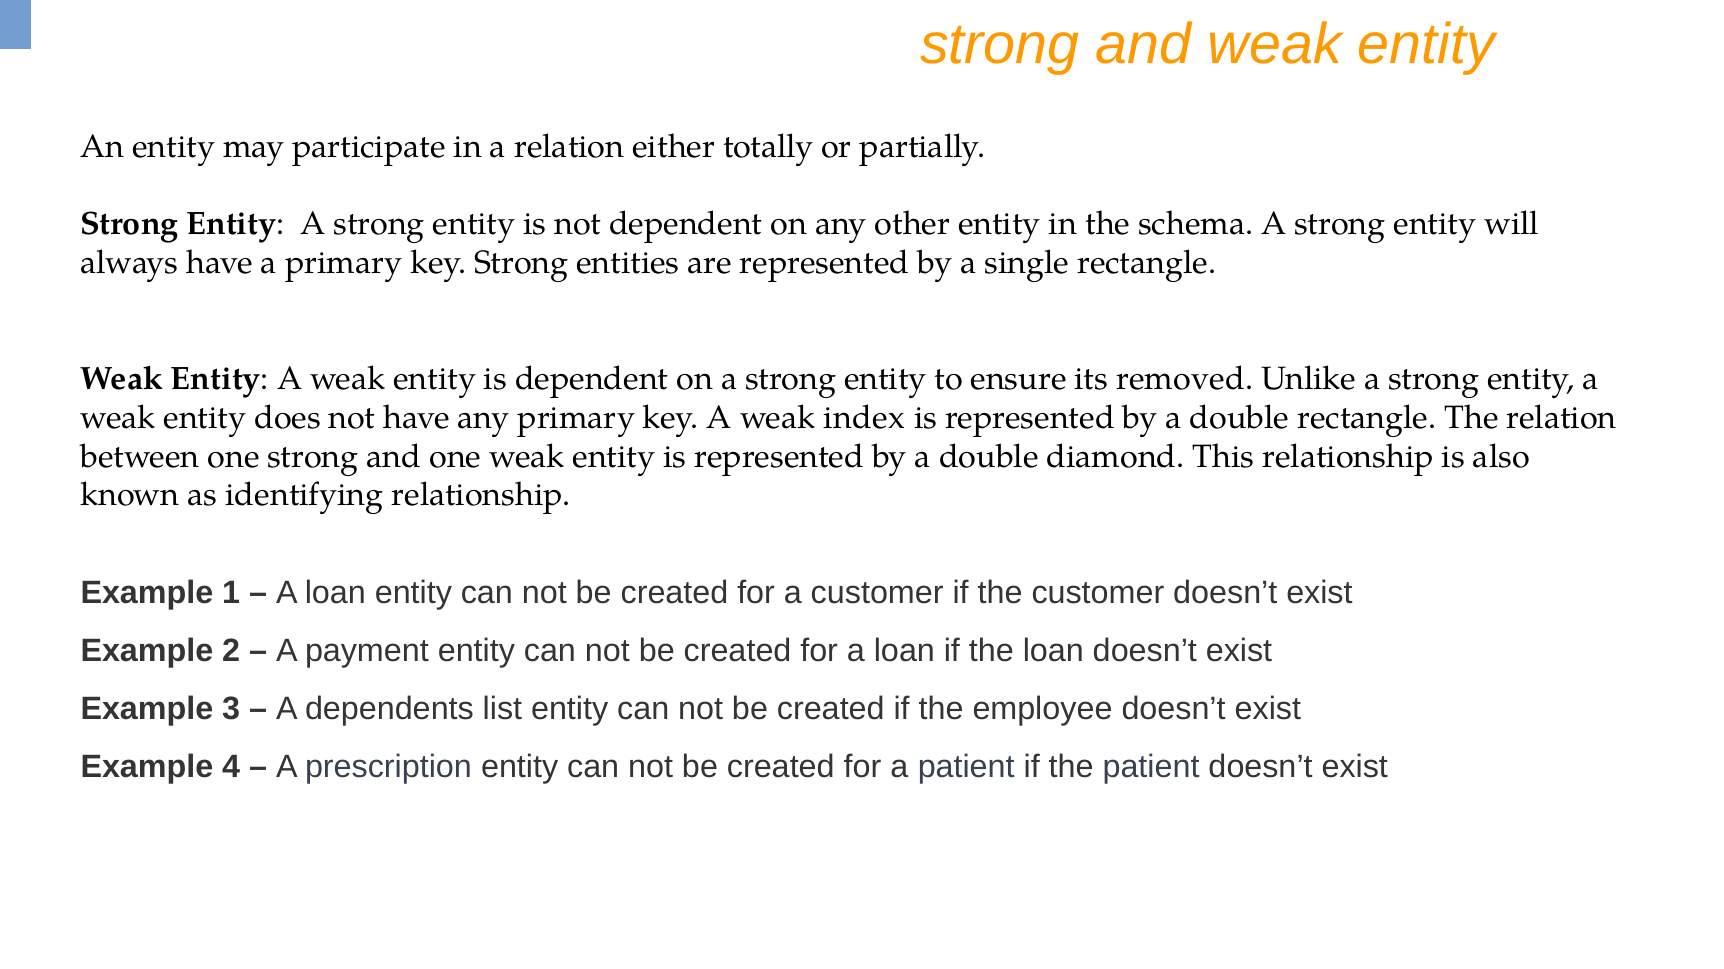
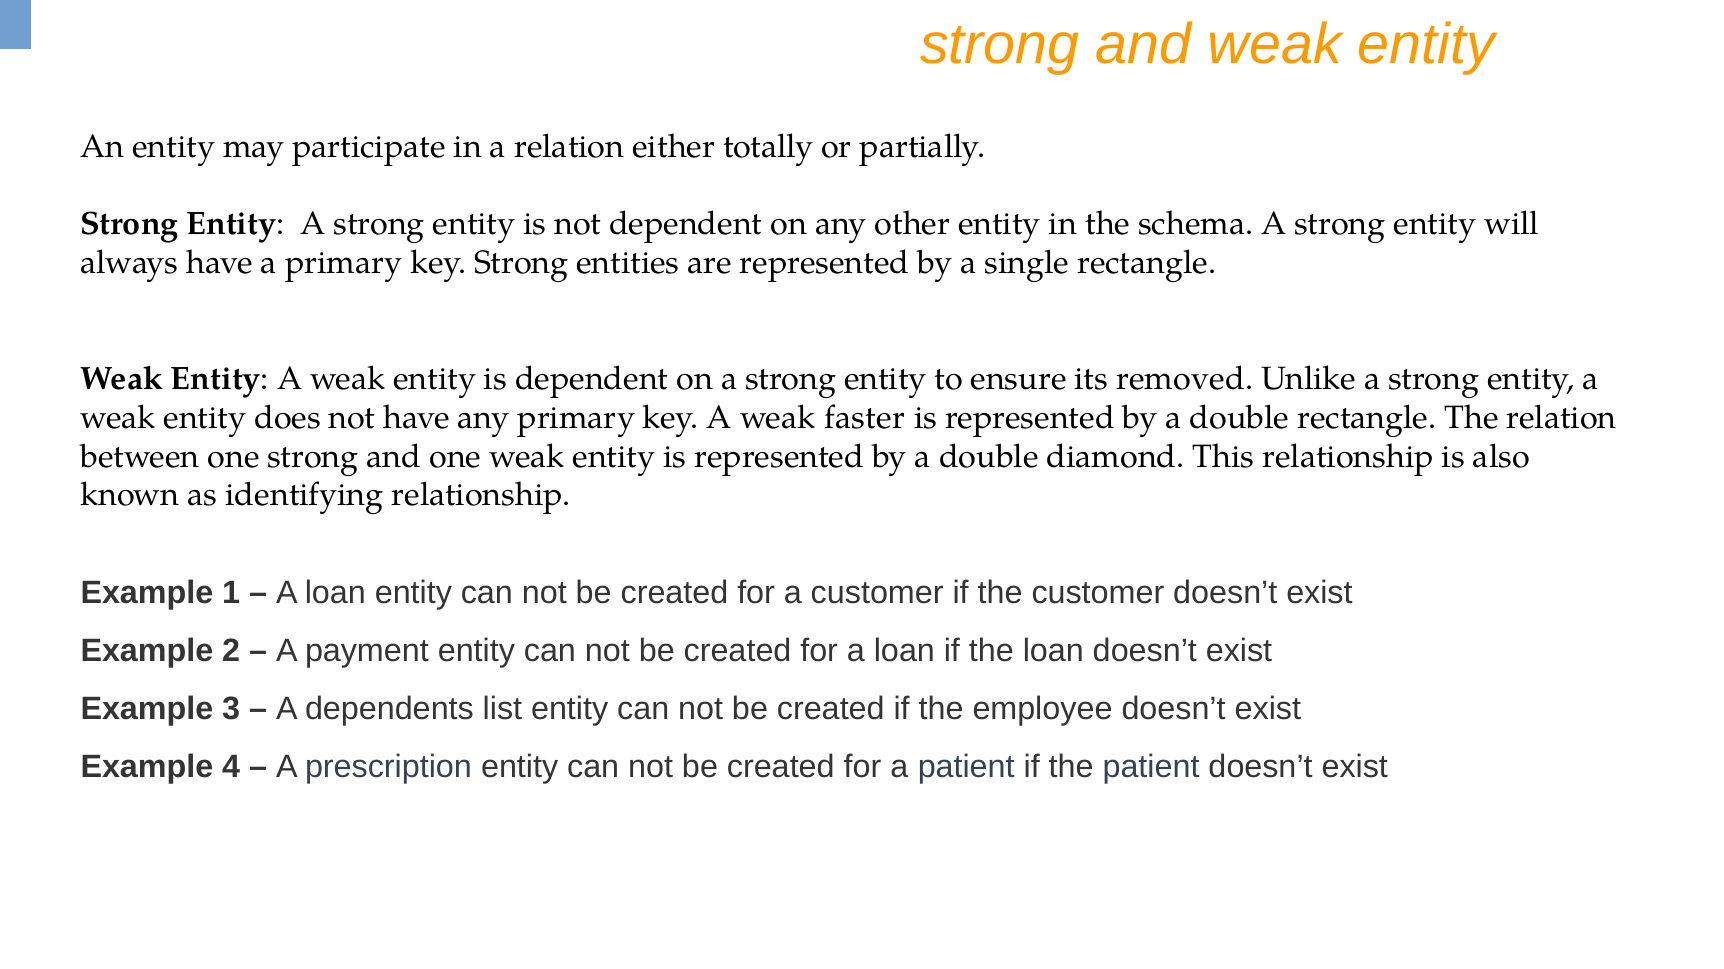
index: index -> faster (865, 418)
